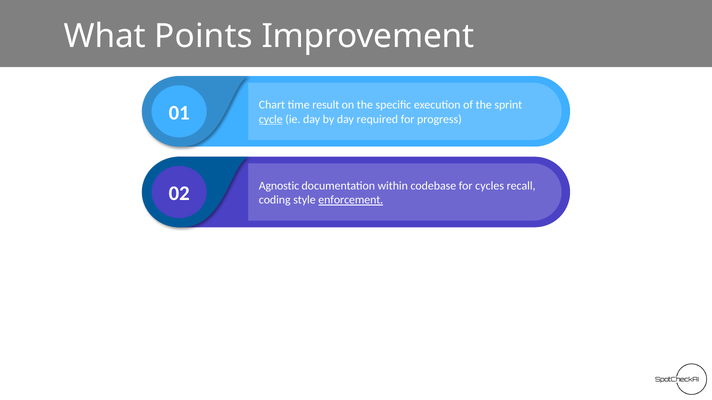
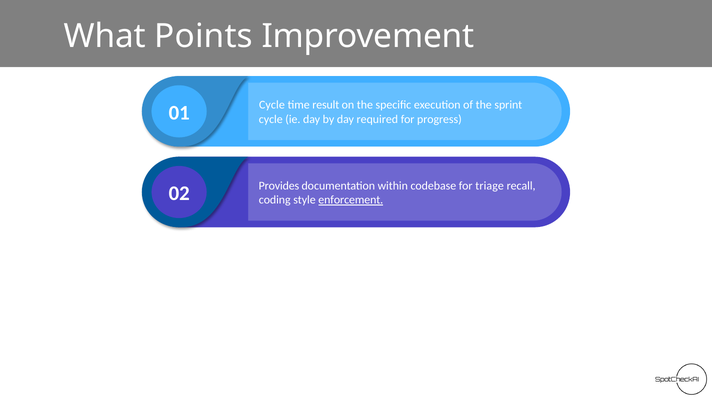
Chart: Chart -> Cycle (272, 105)
cycle underline: present -> none (271, 119)
Agnostic: Agnostic -> Provides (279, 186)
cycles: cycles -> triage (490, 186)
